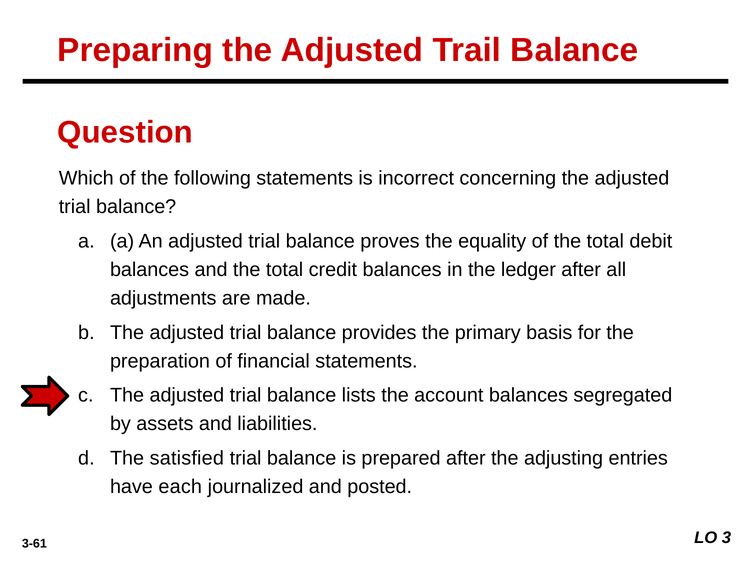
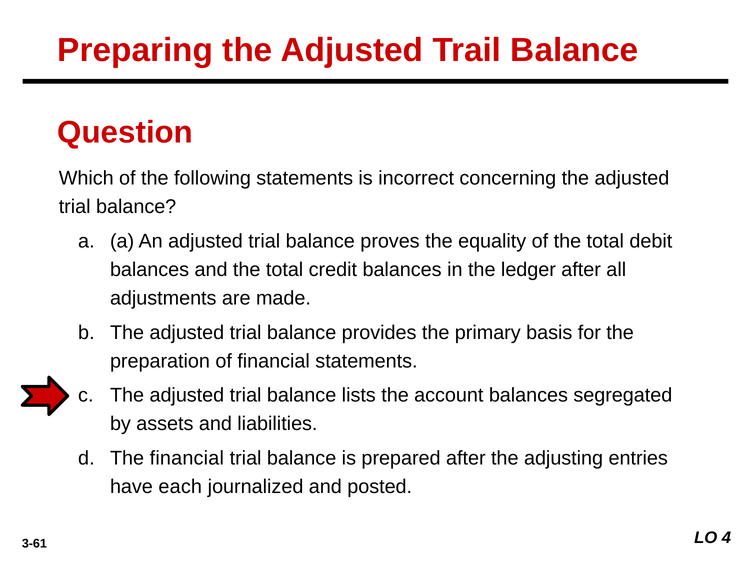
The satisfied: satisfied -> financial (187, 459)
3: 3 -> 4 (726, 538)
